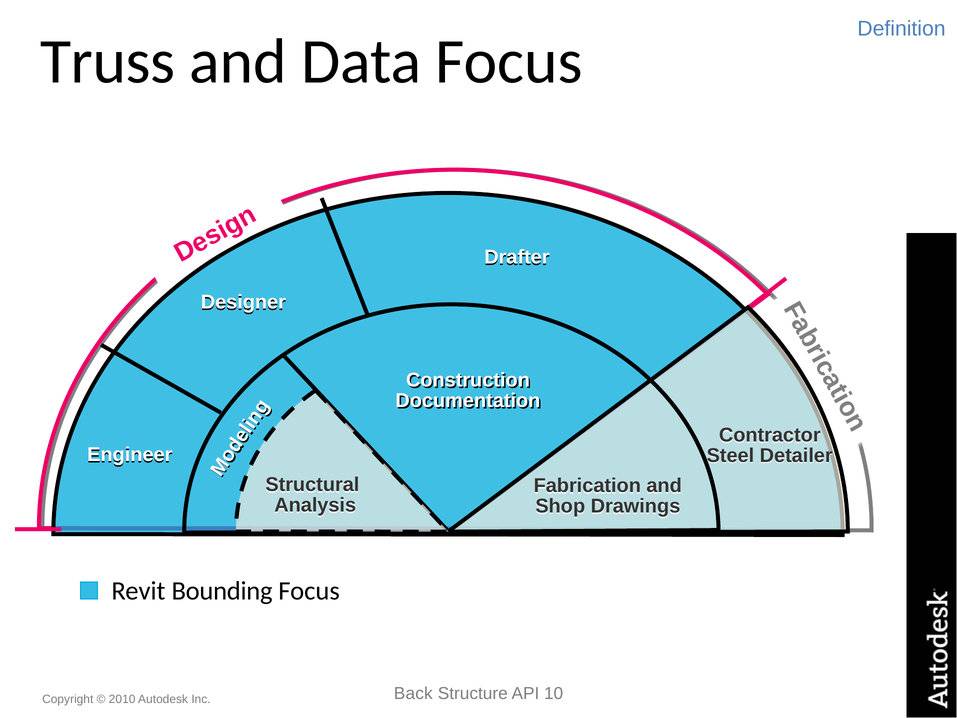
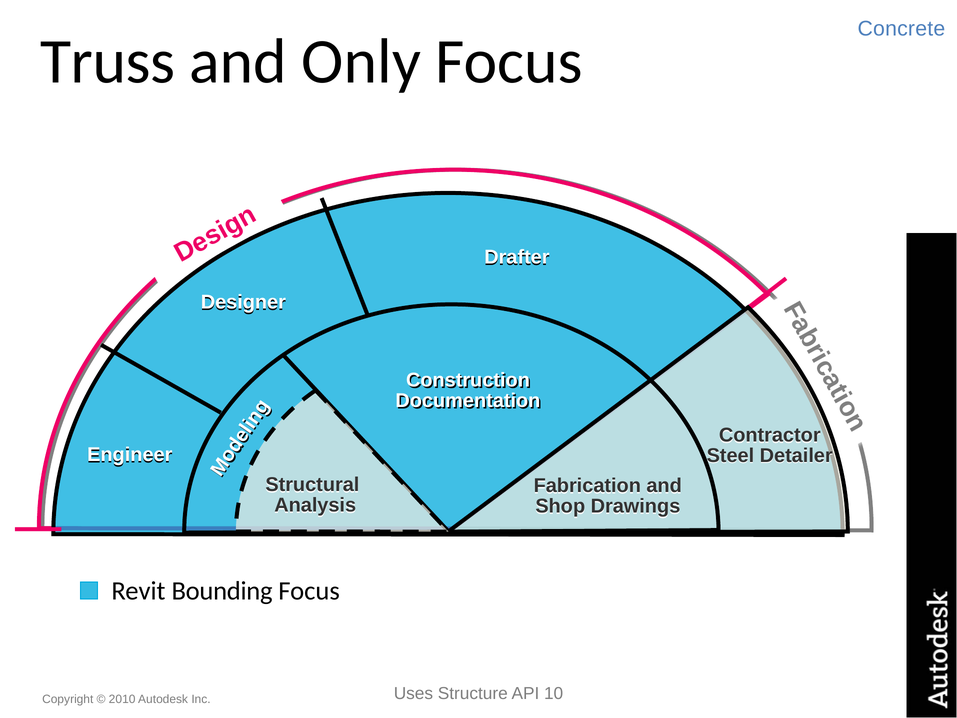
Definition: Definition -> Concrete (901, 29)
Data: Data -> Only (361, 62)
Back: Back -> Uses (413, 693)
